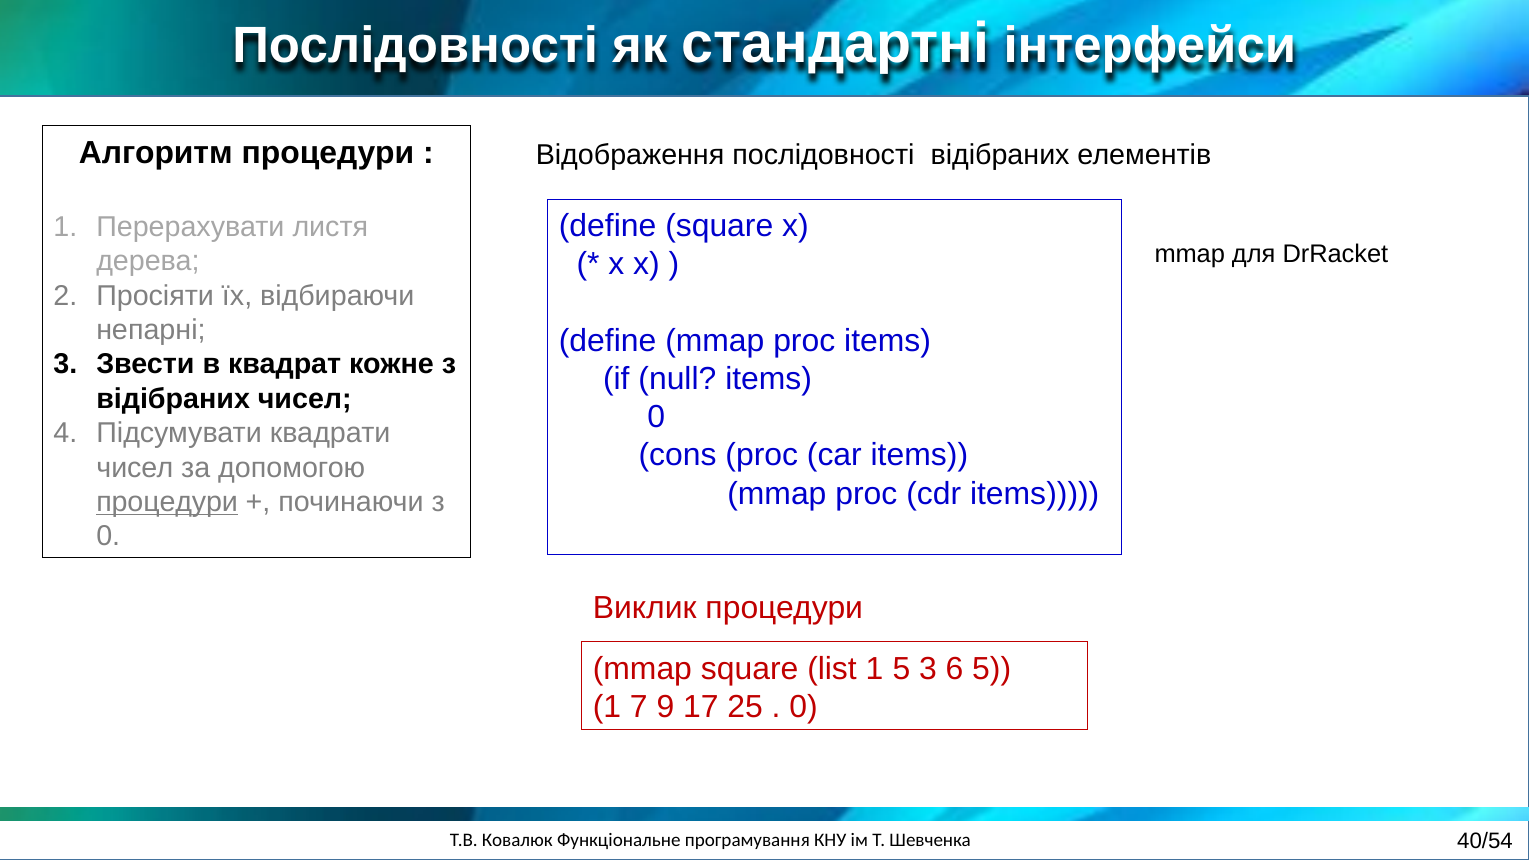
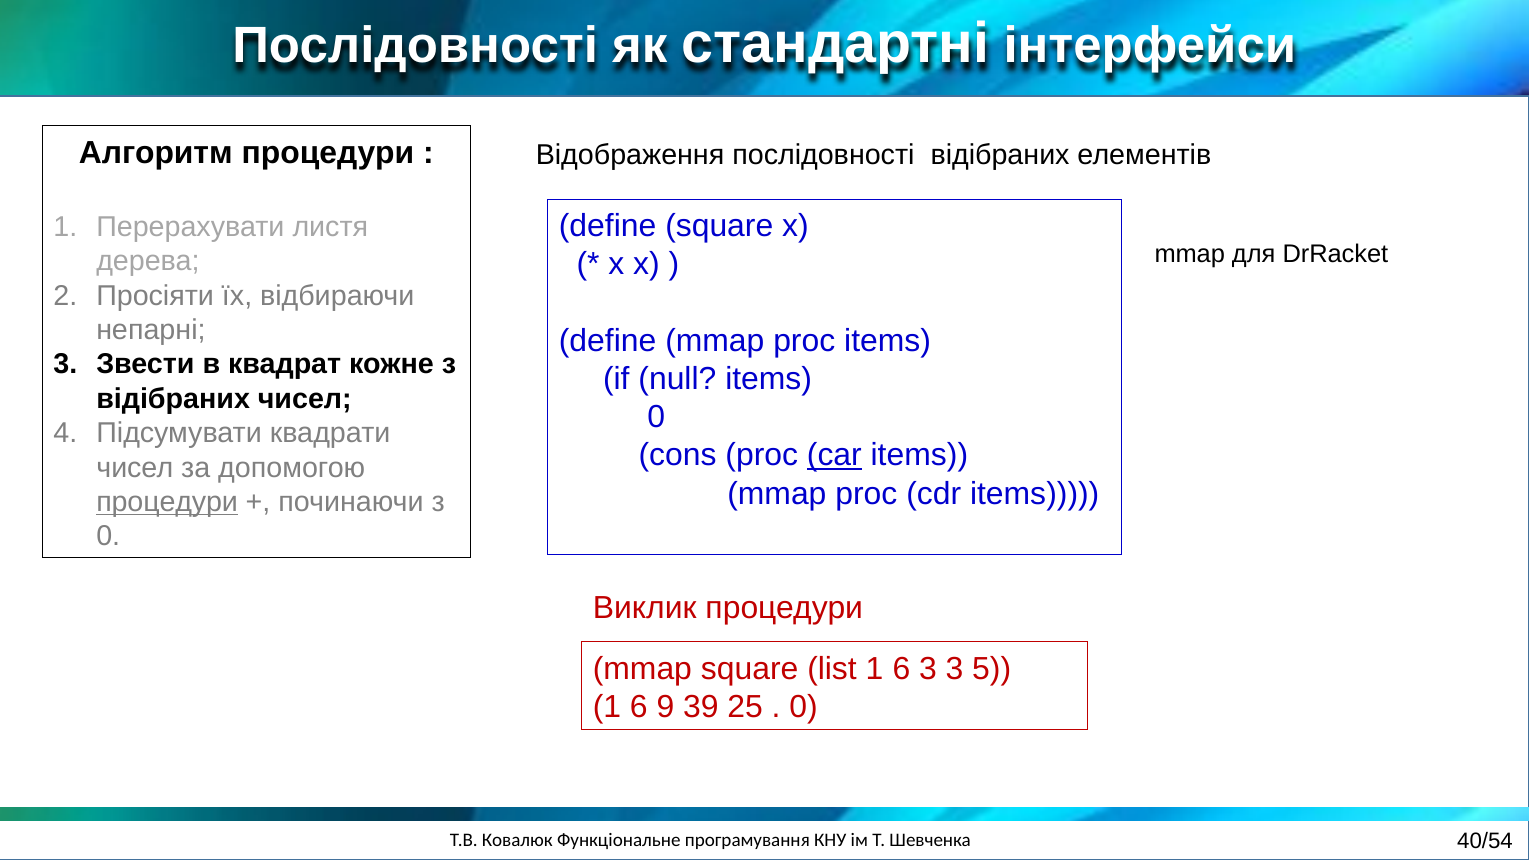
car underline: none -> present (834, 455)
list 1 5: 5 -> 6 (901, 669)
3 6: 6 -> 3 (954, 669)
7: 7 -> 6 (639, 707)
17: 17 -> 39 (701, 707)
